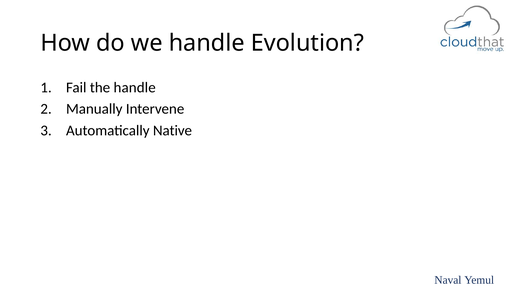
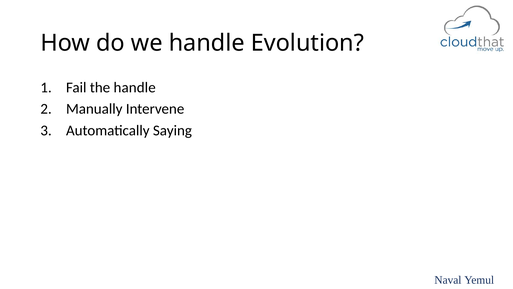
Native: Native -> Saying (172, 130)
